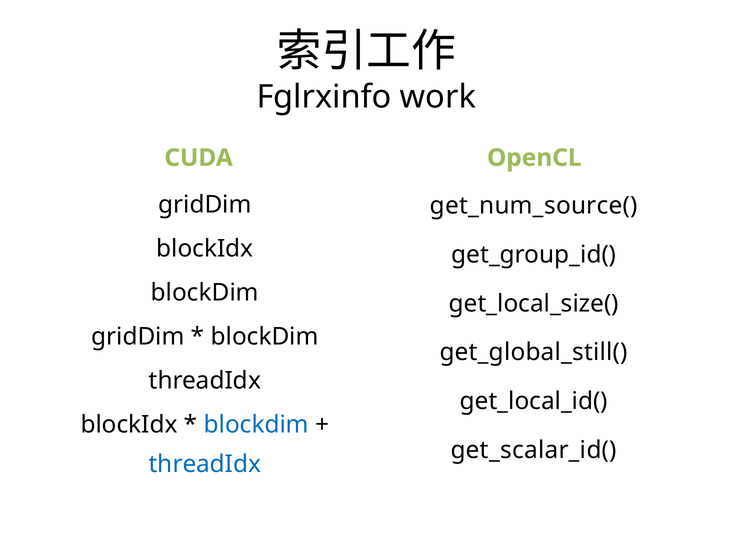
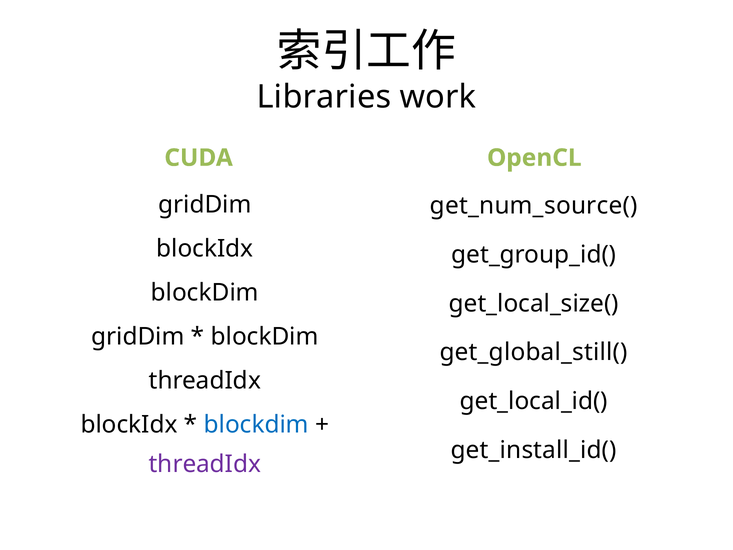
Fglrxinfo: Fglrxinfo -> Libraries (324, 97)
get_scalar_id(: get_scalar_id( -> get_install_id( (534, 450)
threadIdx colour: blue -> purple (205, 464)
